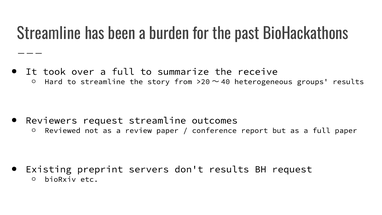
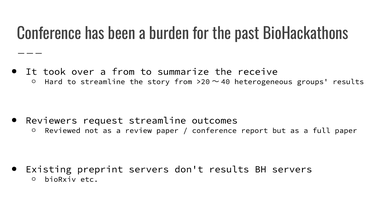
Streamline: Streamline -> Conference (49, 34)
over a full: full -> from (123, 72)
BH request: request -> servers (292, 169)
